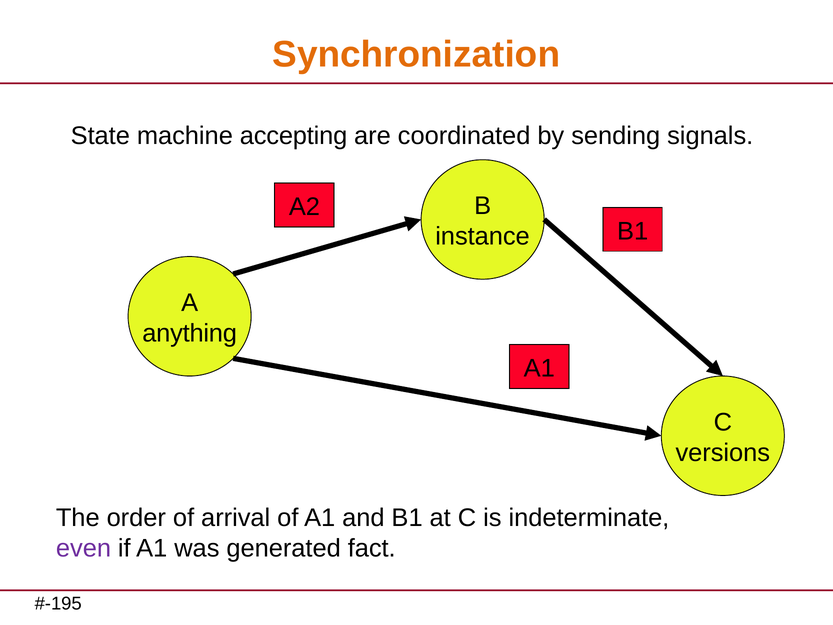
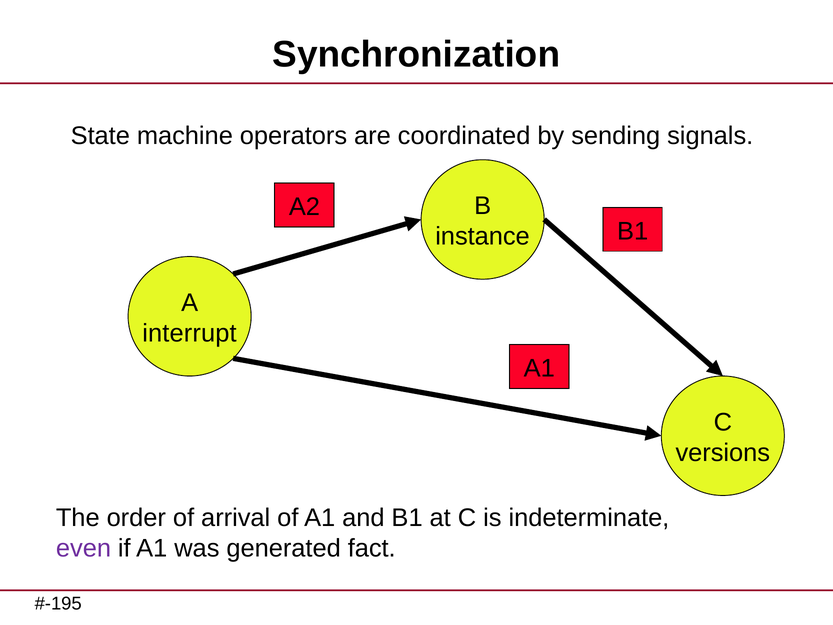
Synchronization colour: orange -> black (416, 55)
accepting: accepting -> operators (293, 136)
anything: anything -> interrupt (189, 333)
